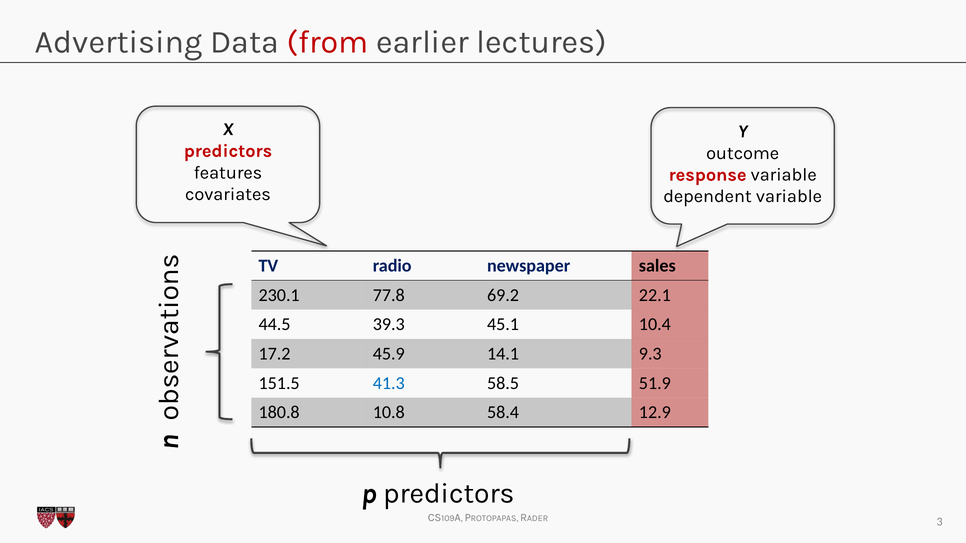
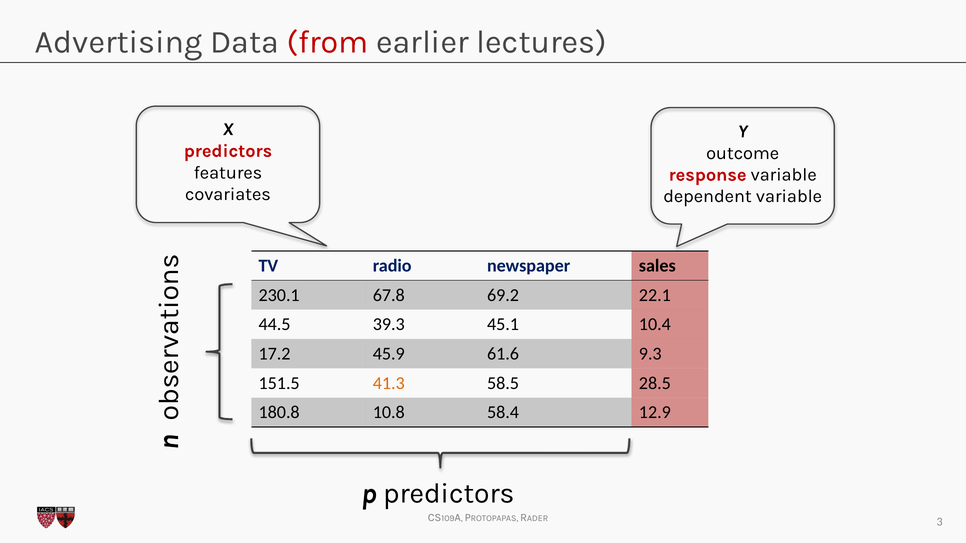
77.8: 77.8 -> 67.8 (389, 295)
14.1: 14.1 -> 61.6 (503, 354)
41.3 colour: blue -> orange (389, 383)
51.9: 51.9 -> 28.5 (655, 383)
